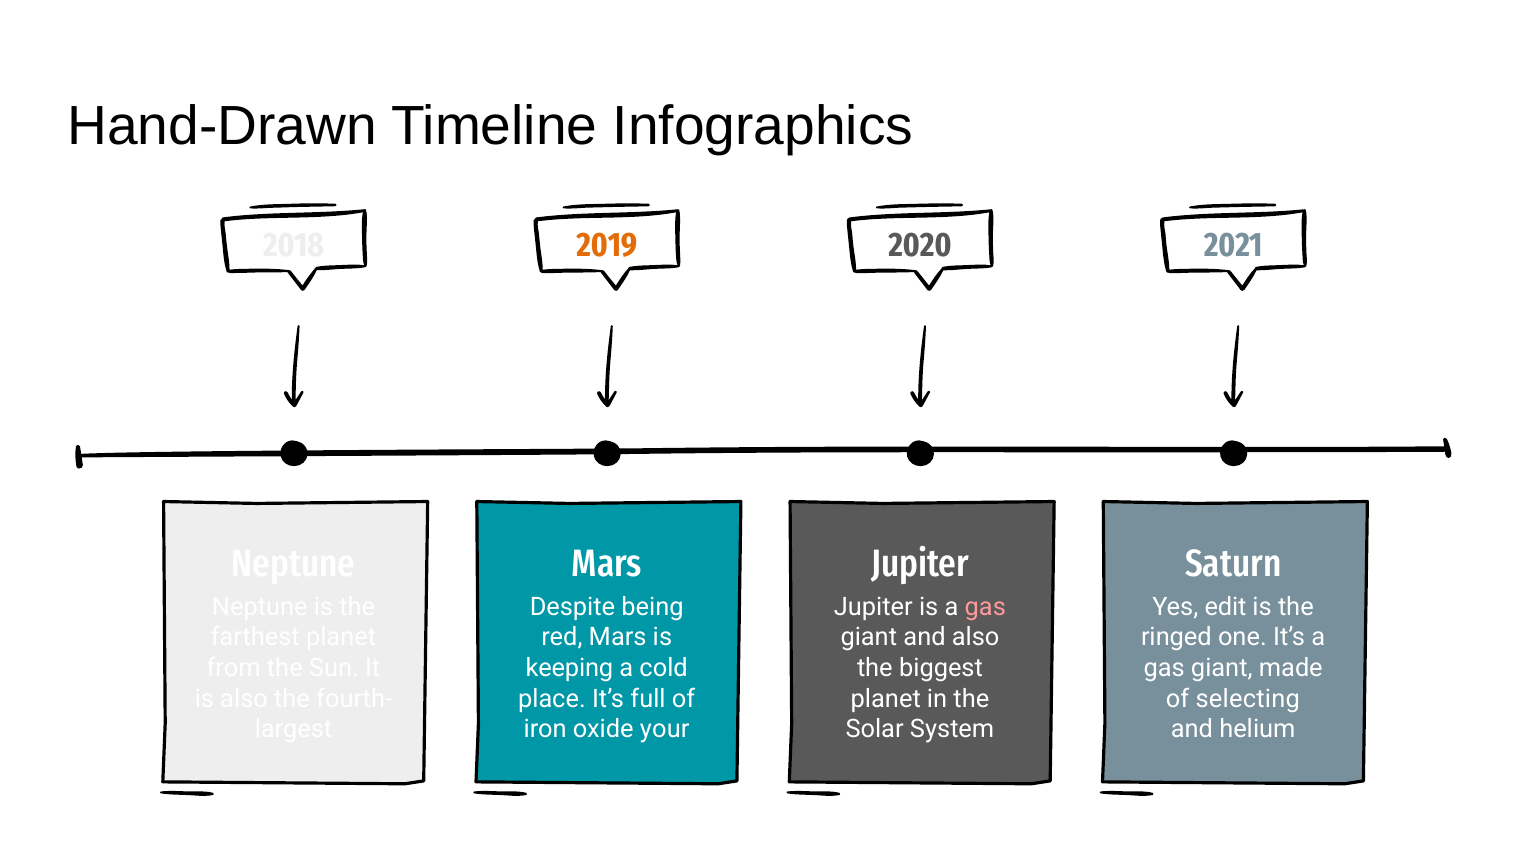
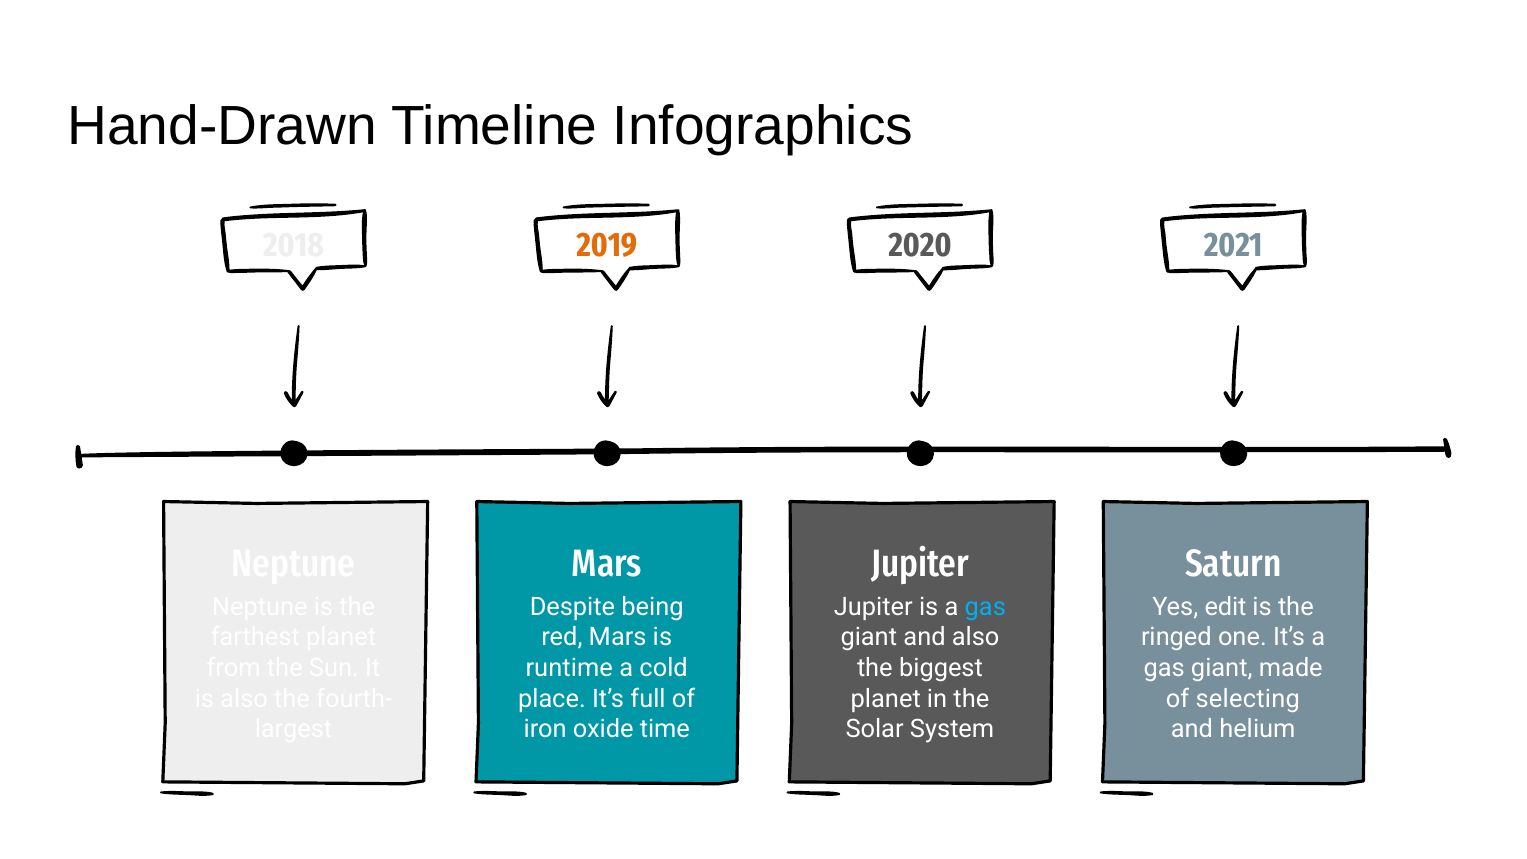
gas colour: pink -> light blue (985, 607)
keeping: keeping -> runtime (569, 668)
your: your -> time (665, 729)
